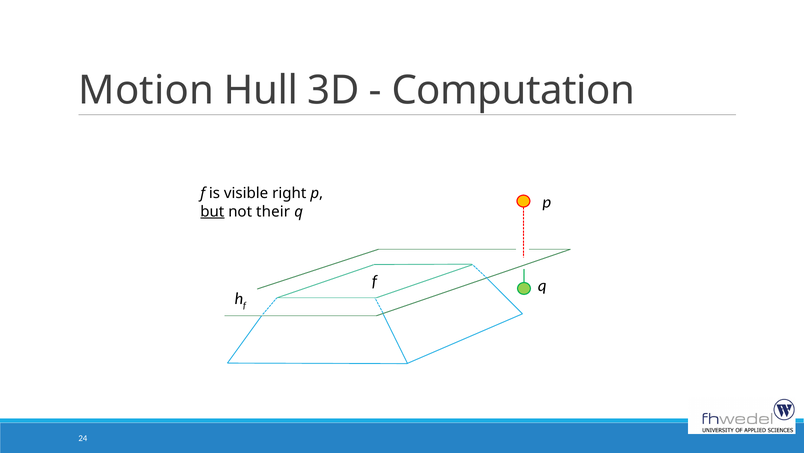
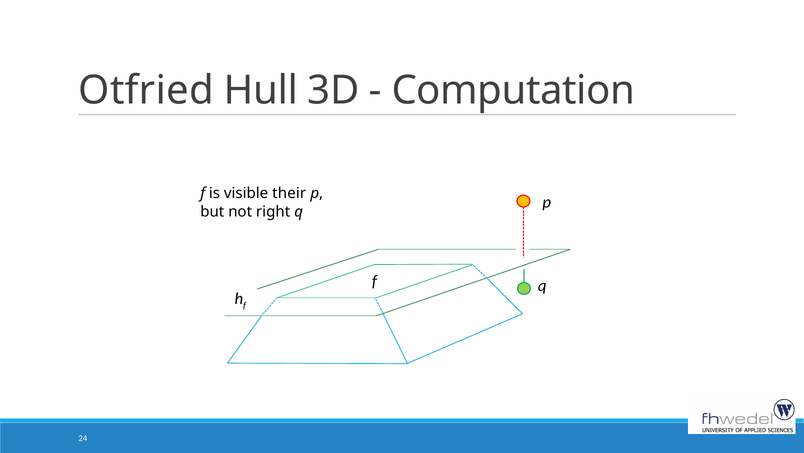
Motion: Motion -> Otfried (146, 90)
right: right -> their (289, 193)
but underline: present -> none (212, 211)
their: their -> right (273, 211)
